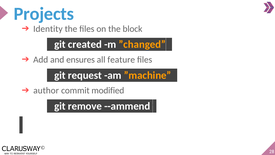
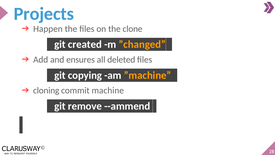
Identity: Identity -> Happen (48, 29)
block: block -> clone (133, 29)
feature: feature -> deleted (121, 60)
request: request -> copying (85, 75)
author: author -> cloning (46, 90)
modified: modified -> machine (108, 90)
